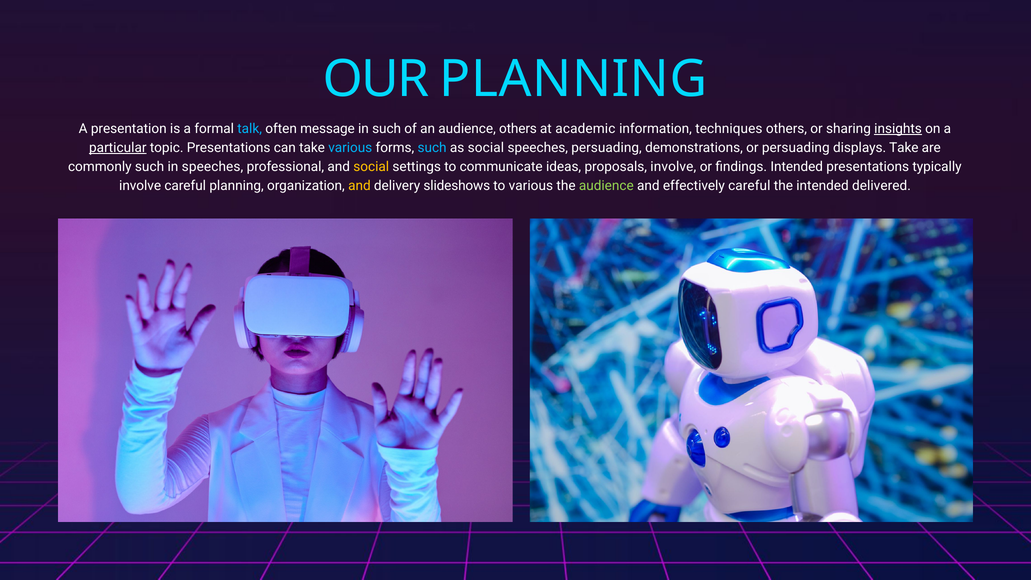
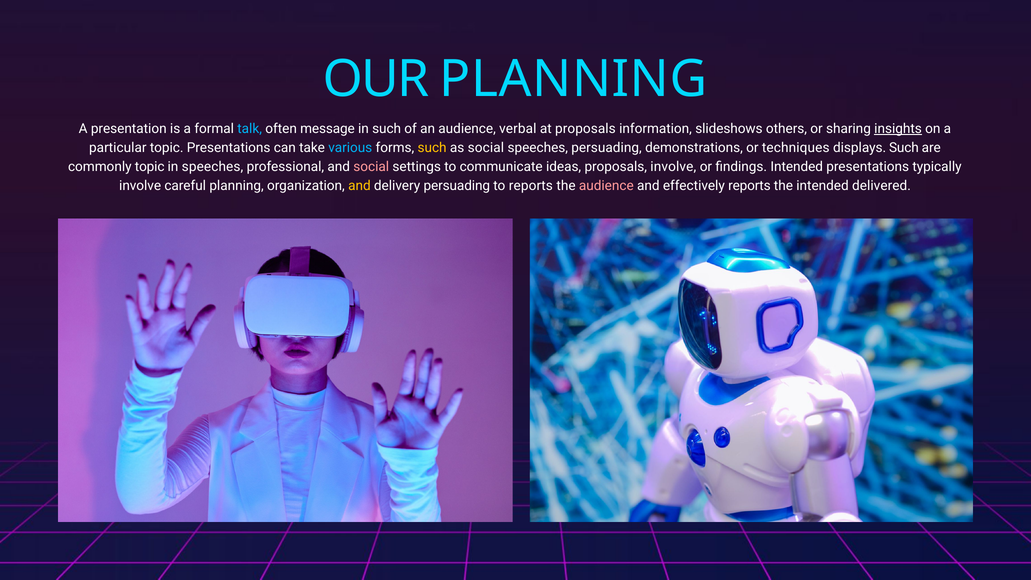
audience others: others -> verbal (518, 129)
at academic: academic -> proposals (585, 129)
techniques: techniques -> slideshows (729, 129)
particular underline: present -> none (118, 148)
such colour: light blue -> yellow (432, 148)
or persuading: persuading -> techniques (796, 148)
displays Take: Take -> Such (904, 148)
commonly such: such -> topic (150, 167)
social colour: yellow -> pink (371, 167)
delivery slideshows: slideshows -> persuading (457, 186)
to various: various -> reports (531, 186)
audience colour: light green -> pink (606, 186)
effectively careful: careful -> reports (749, 186)
